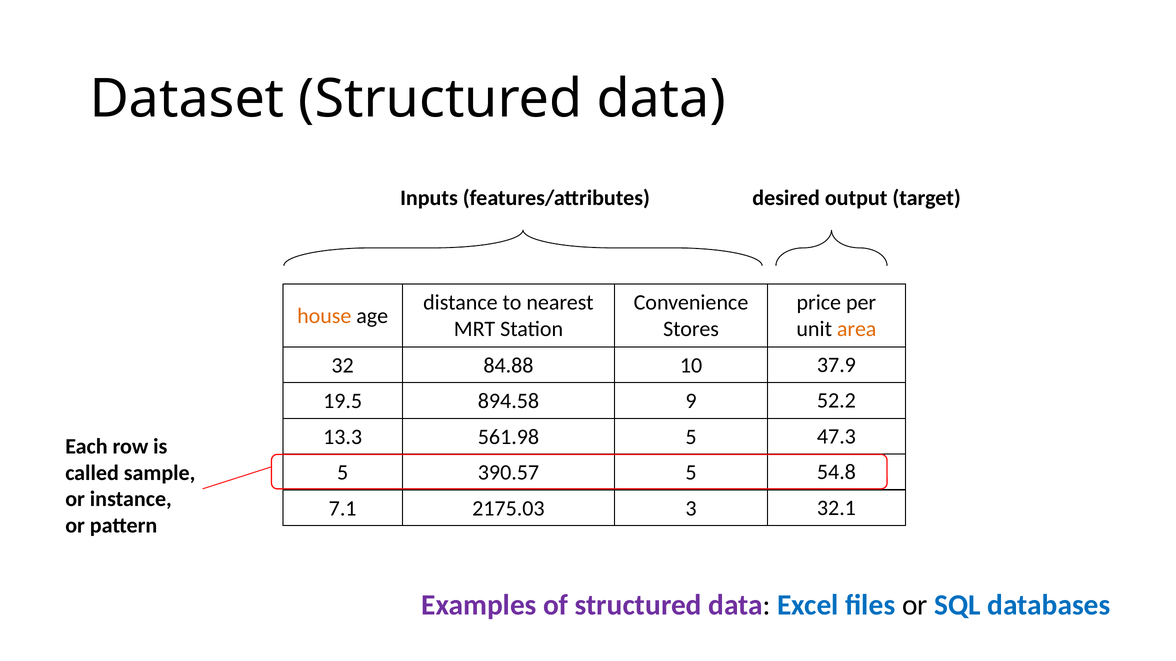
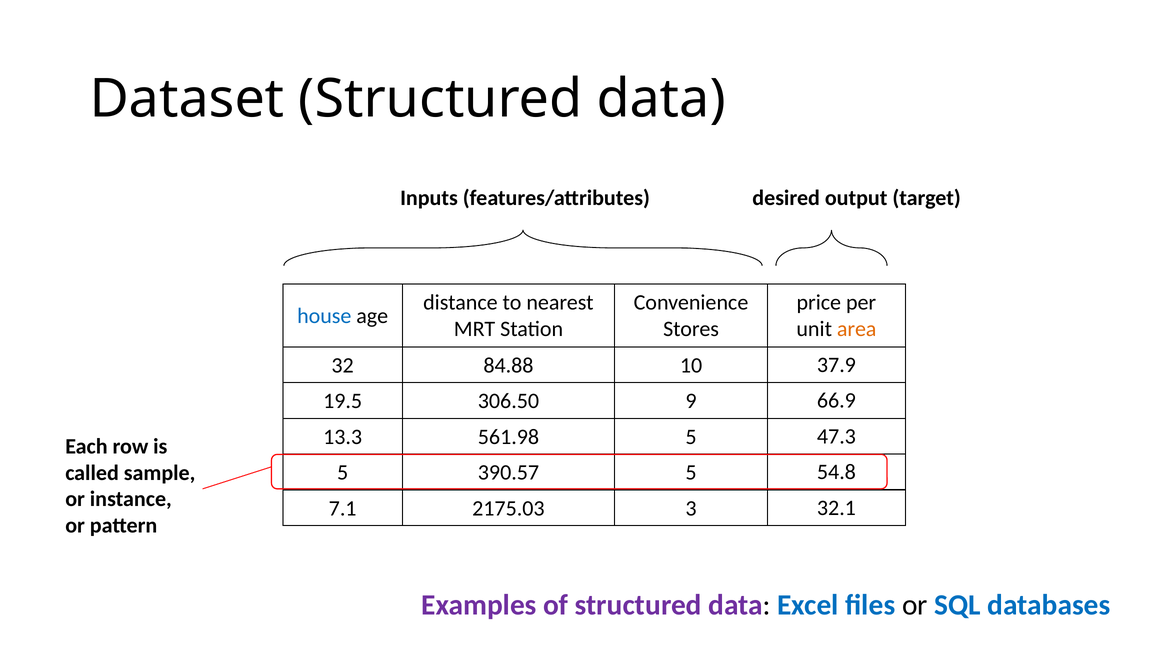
house colour: orange -> blue (324, 316)
894.58: 894.58 -> 306.50 (508, 401)
52.2: 52.2 -> 66.9 (836, 401)
